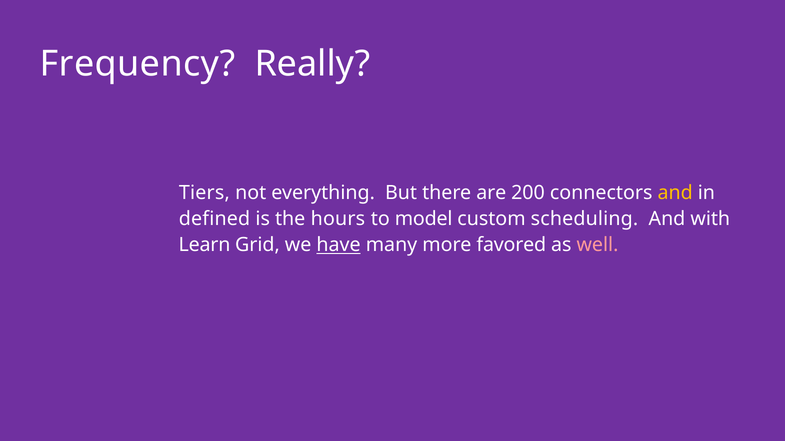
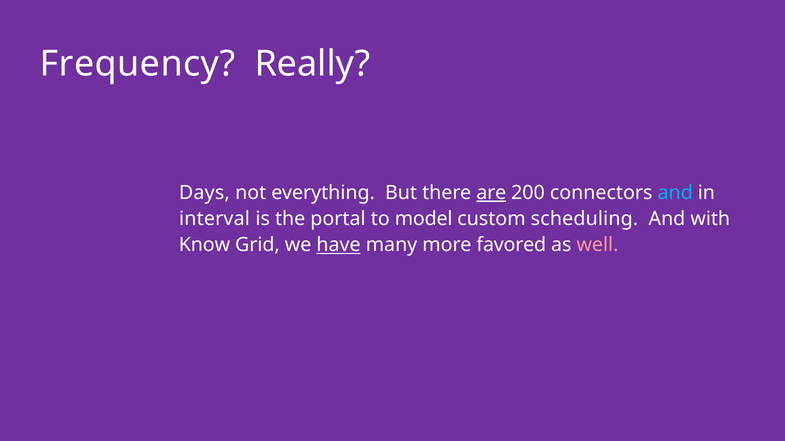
Tiers: Tiers -> Days (204, 193)
are underline: none -> present (491, 193)
and colour: yellow -> light blue (675, 193)
defined: defined -> interval (214, 219)
hours: hours -> portal (338, 219)
Learn: Learn -> Know (204, 245)
